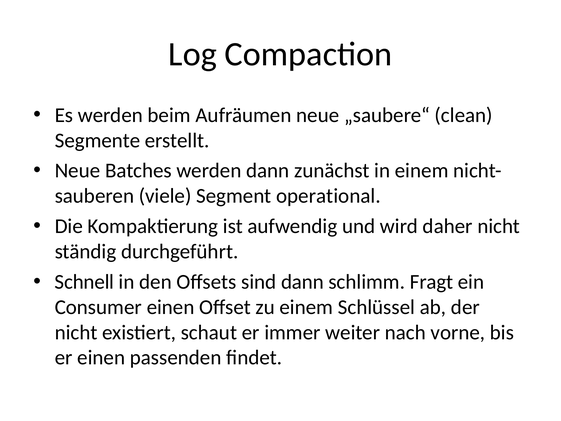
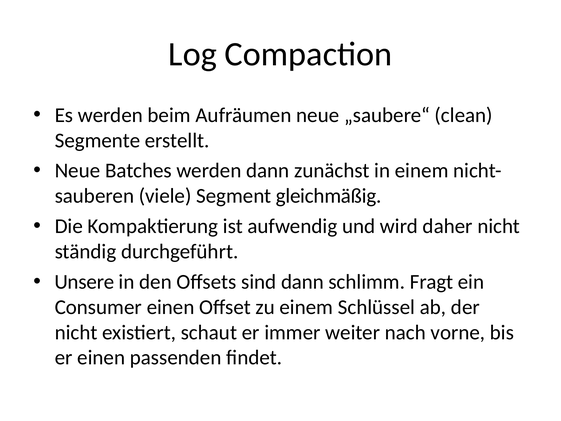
operational: operational -> gleichmäßig (329, 196)
Schnell: Schnell -> Unsere (84, 282)
